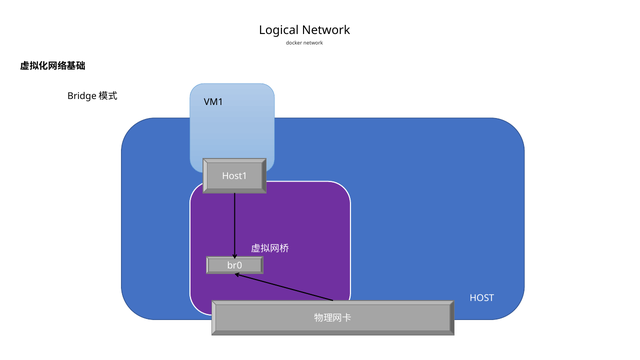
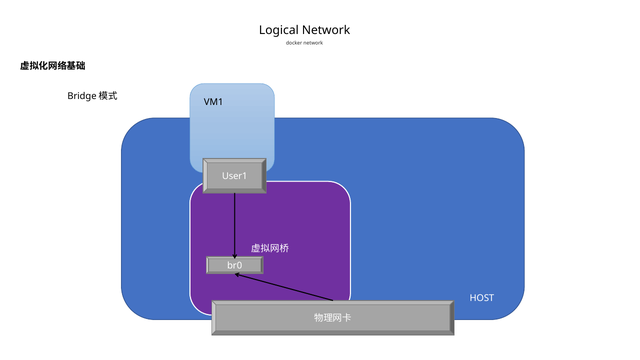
Host1: Host1 -> User1 (235, 176)
